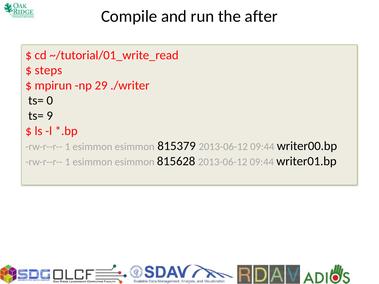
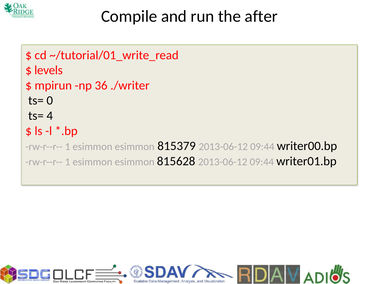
steps: steps -> levels (49, 70)
29: 29 -> 36 (101, 85)
9: 9 -> 4 (50, 116)
